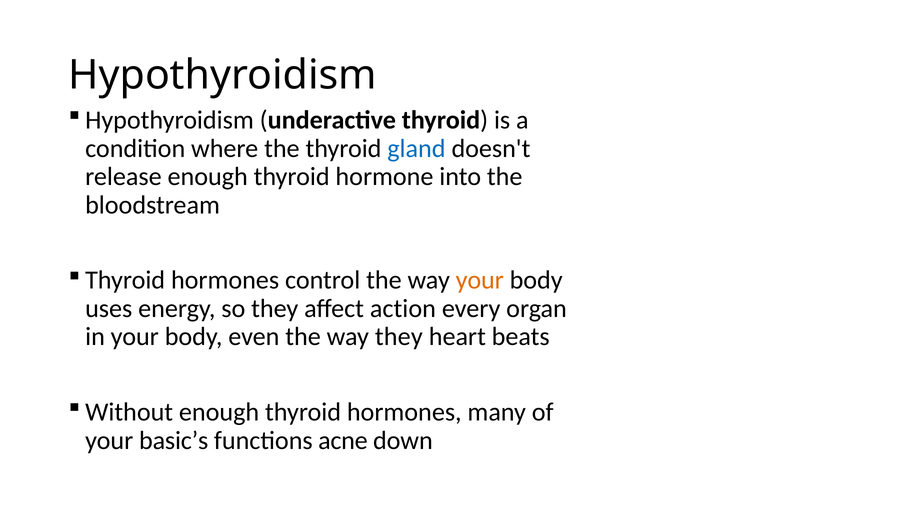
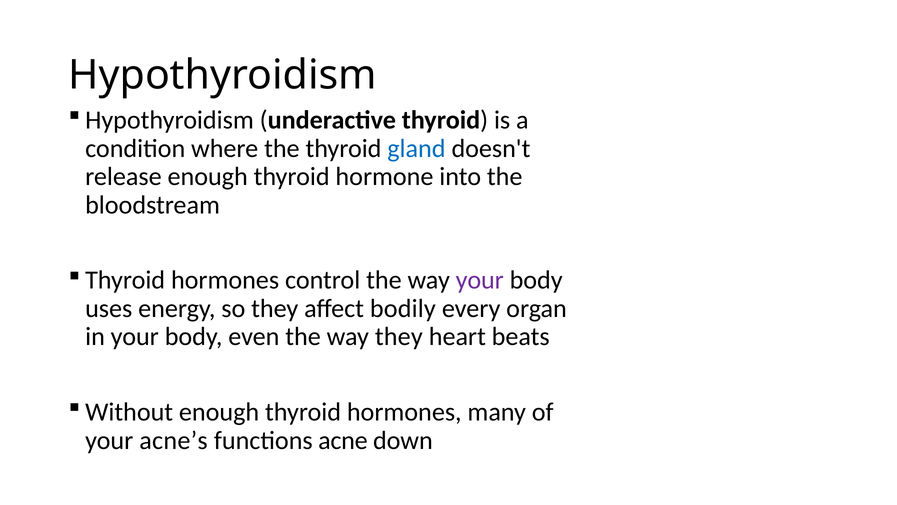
your colour: orange -> purple (480, 280)
action: action -> bodily (403, 308)
basic’s: basic’s -> acne’s (173, 440)
